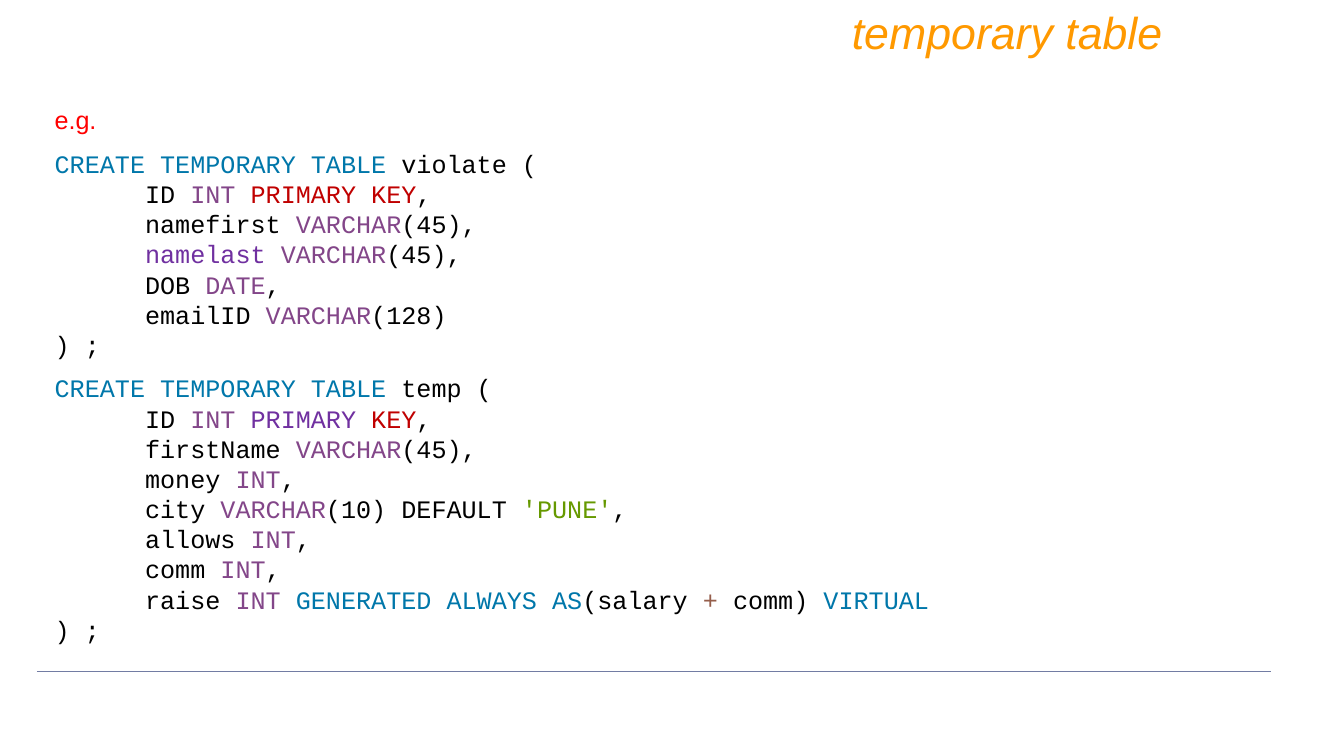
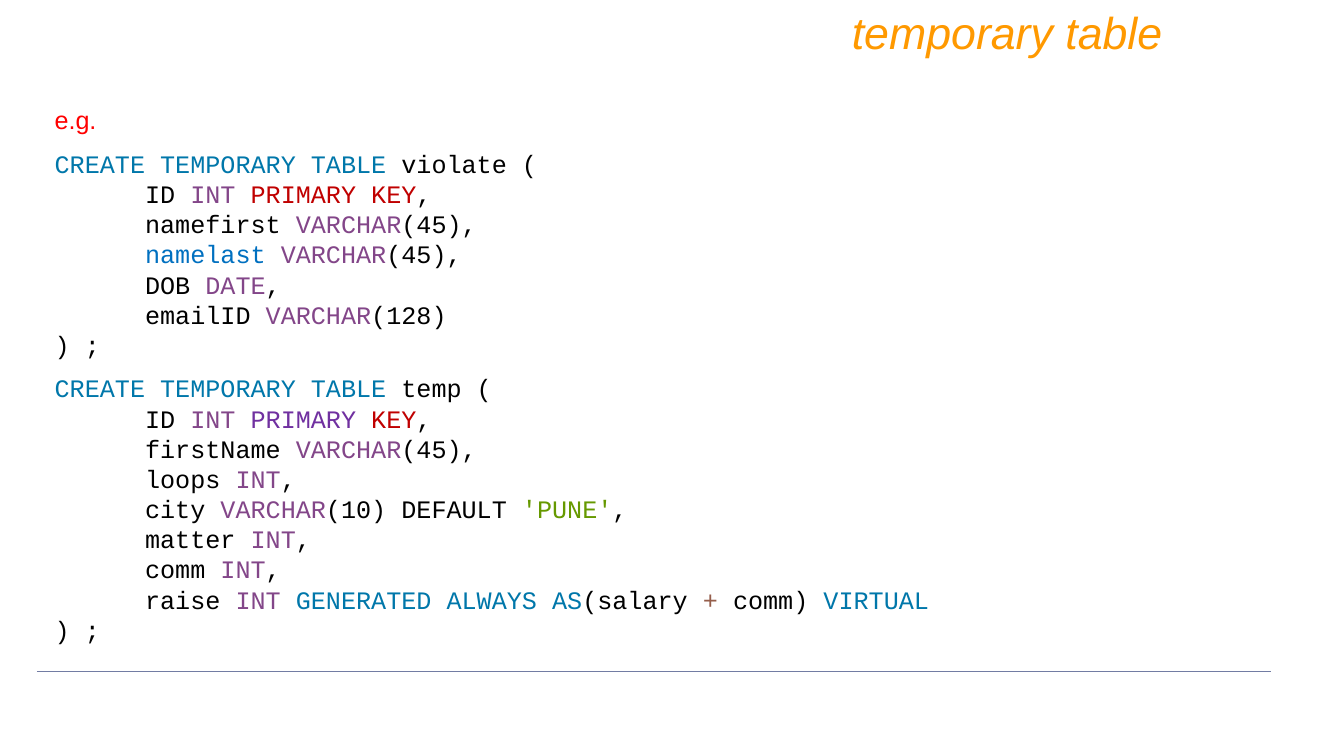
namelast colour: purple -> blue (205, 256)
money: money -> loops (183, 480)
allows: allows -> matter (190, 540)
